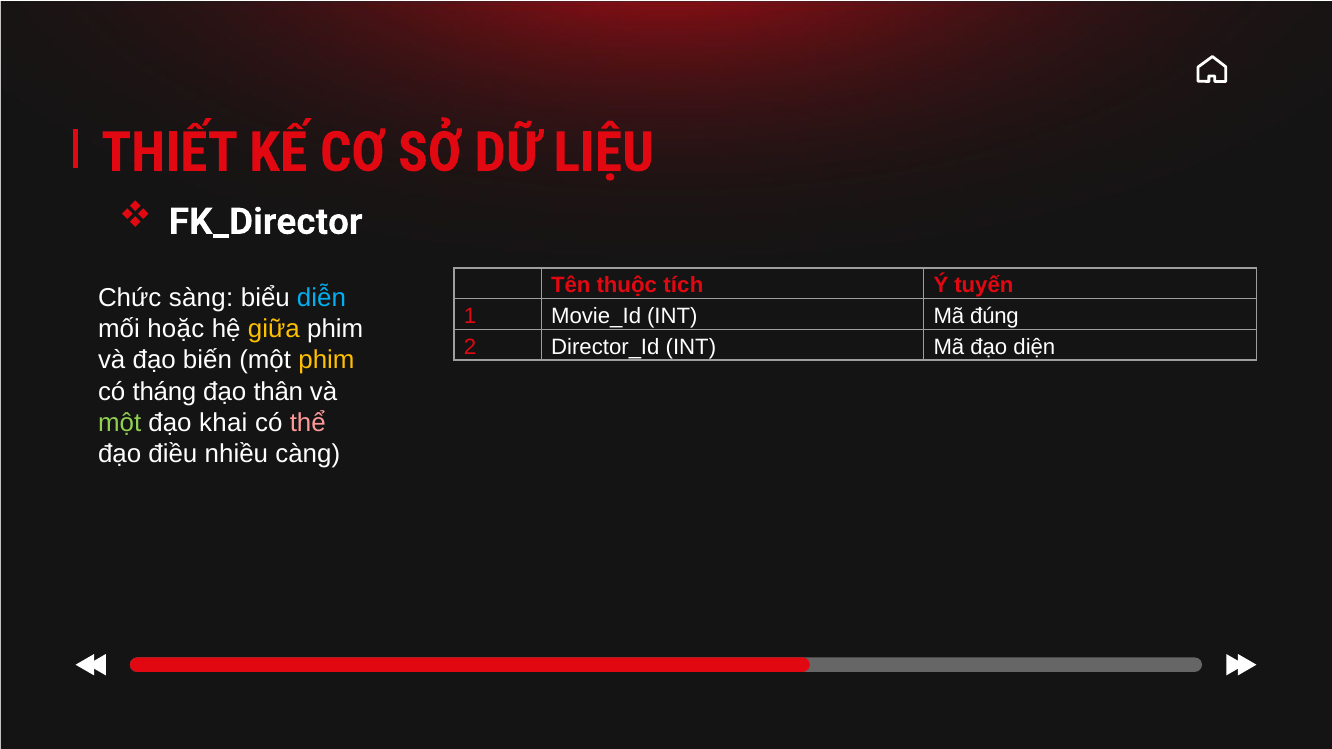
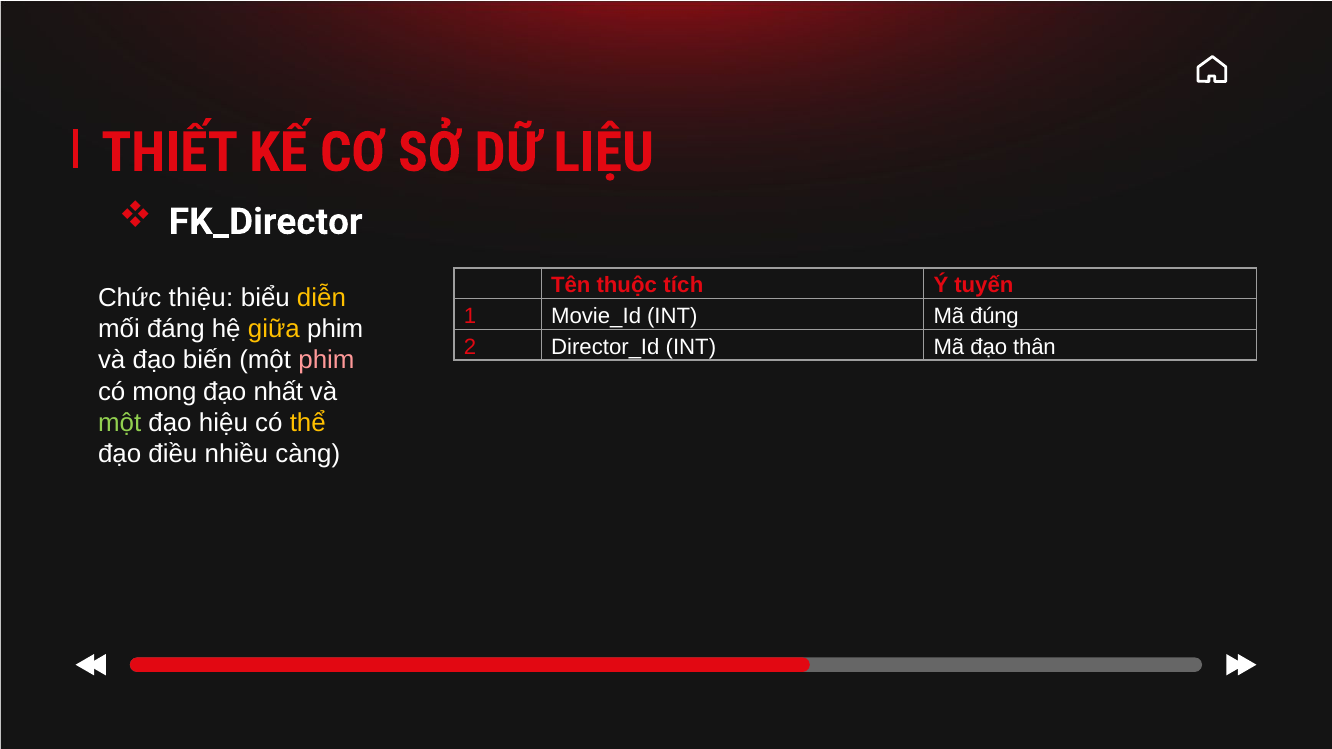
sàng: sàng -> thiệu (201, 298)
diễn colour: light blue -> yellow (322, 298)
hoặc: hoặc -> đáng (176, 329)
diện: diện -> thân (1034, 347)
phim colour: yellow -> pink (326, 361)
tháng: tháng -> mong (164, 392)
thân: thân -> nhất (278, 392)
khai: khai -> hiệu (223, 423)
thể colour: pink -> yellow (308, 423)
